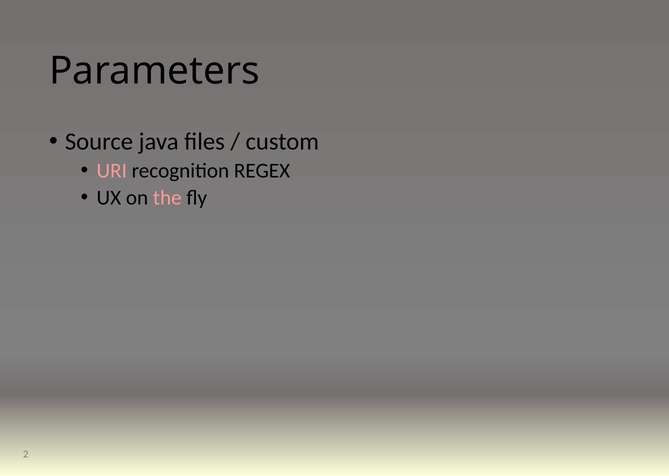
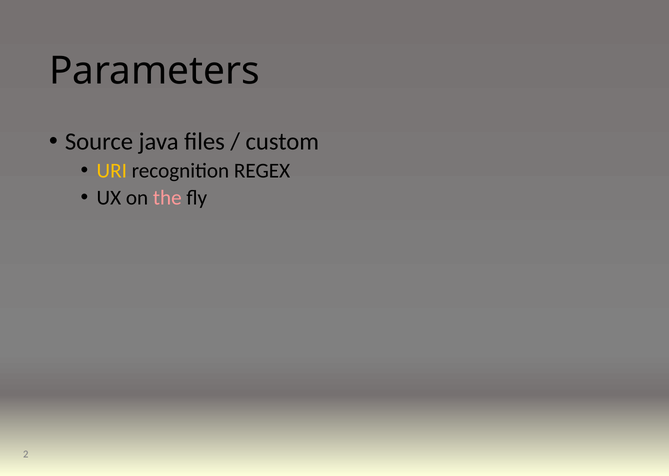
URI colour: pink -> yellow (112, 171)
